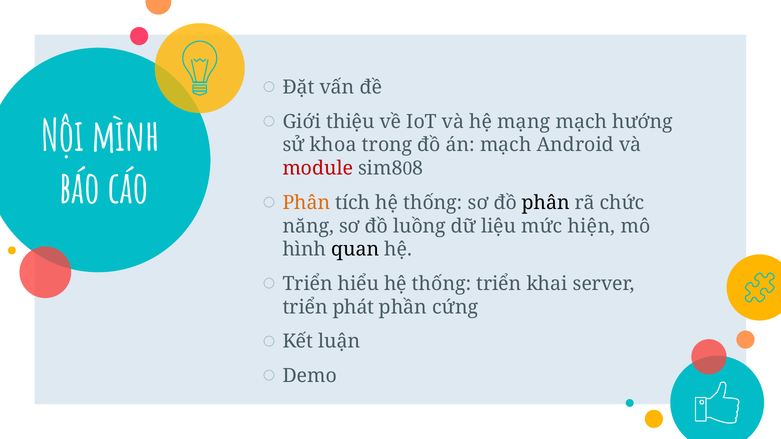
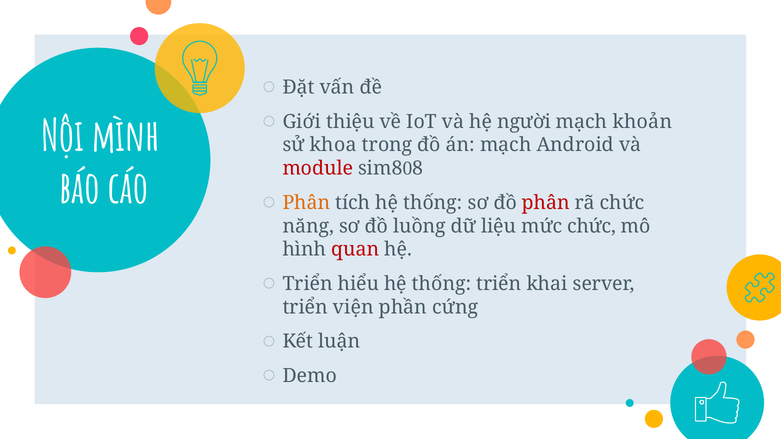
mạng: mạng -> người (524, 122)
hướng: hướng -> khoản (642, 122)
phân colour: black -> red (546, 203)
mức hiện: hiện -> chức (592, 226)
quan colour: black -> red (355, 250)
phát: phát -> viện (353, 307)
